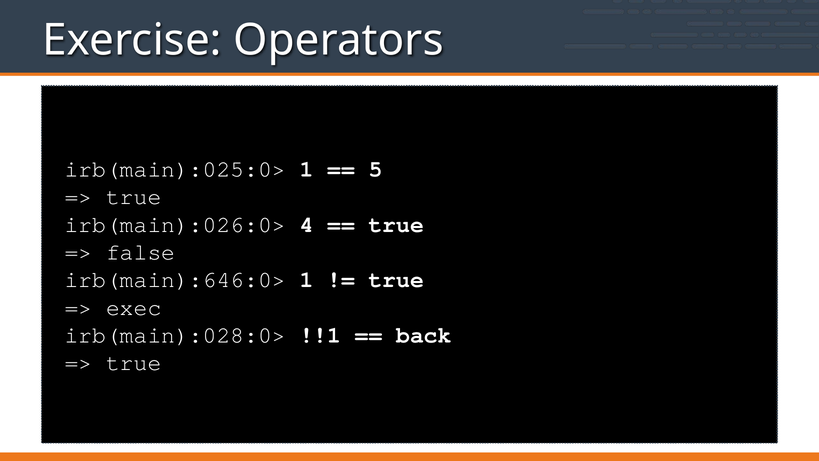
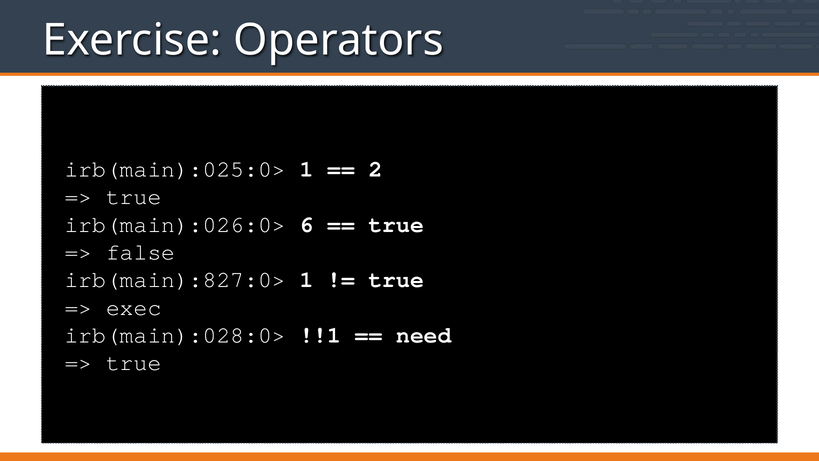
5: 5 -> 2 (376, 169)
4: 4 -> 6 (306, 224)
irb(main):646:0>: irb(main):646:0> -> irb(main):827:0> (175, 280)
back: back -> need (424, 335)
